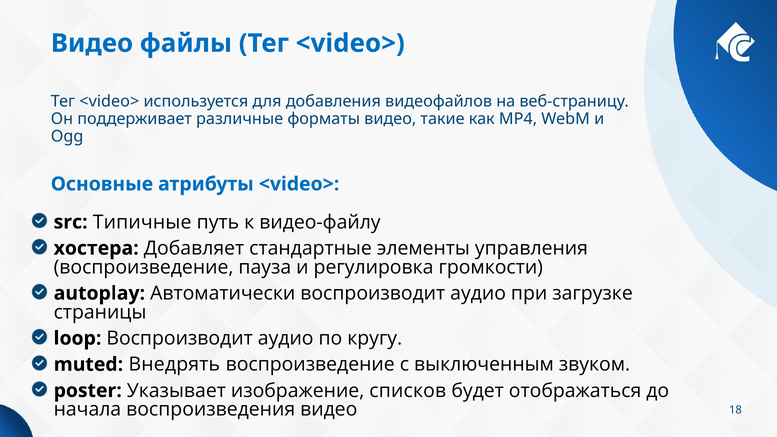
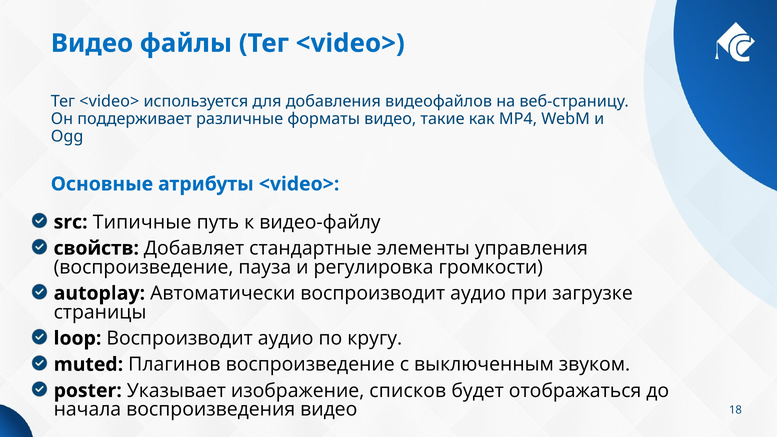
хостера: хостера -> свойств (96, 248)
Внедрять: Внедрять -> Плагинов (174, 365)
